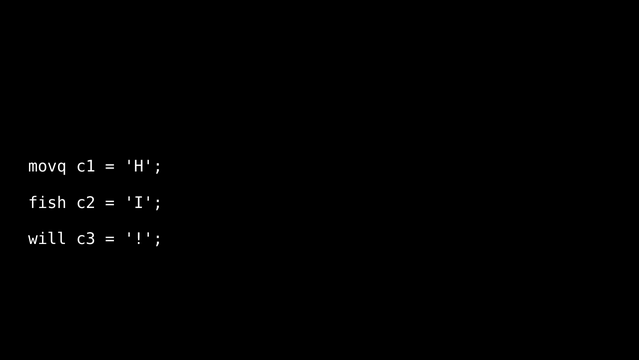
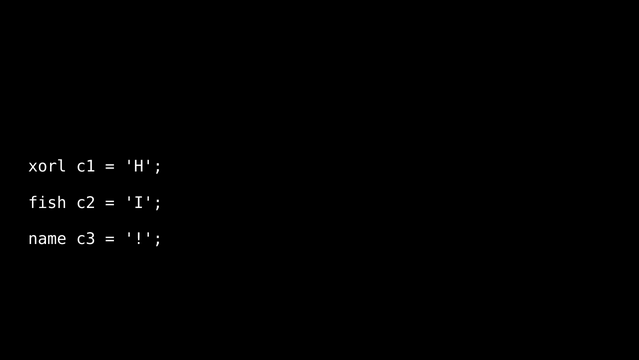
movq: movq -> xorl (47, 166)
will: will -> name (47, 239)
